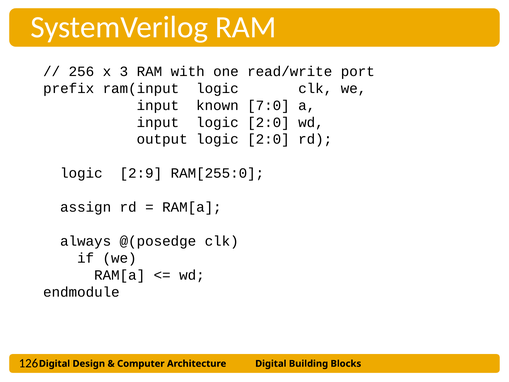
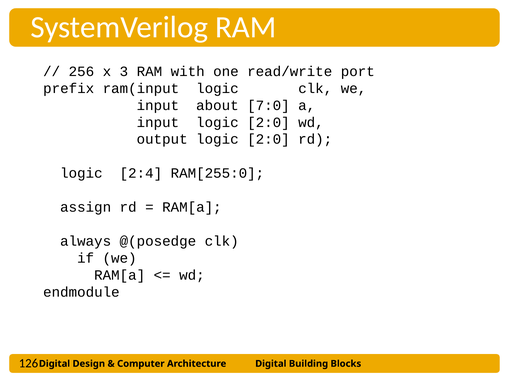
known: known -> about (217, 105)
2:9: 2:9 -> 2:4 (141, 173)
